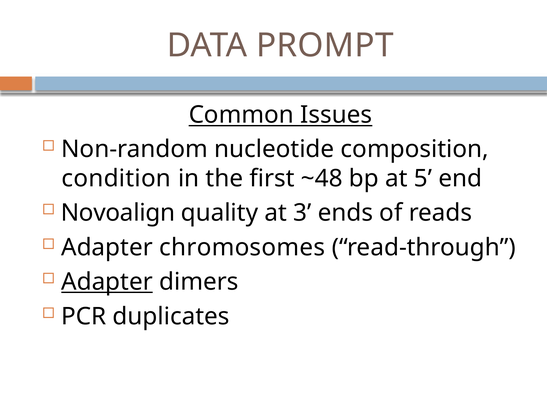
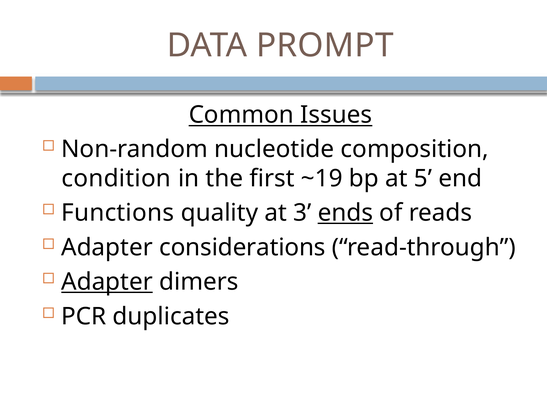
~48: ~48 -> ~19 (322, 178)
Novoalign: Novoalign -> Functions (118, 213)
ends underline: none -> present (345, 213)
chromosomes: chromosomes -> considerations (242, 247)
